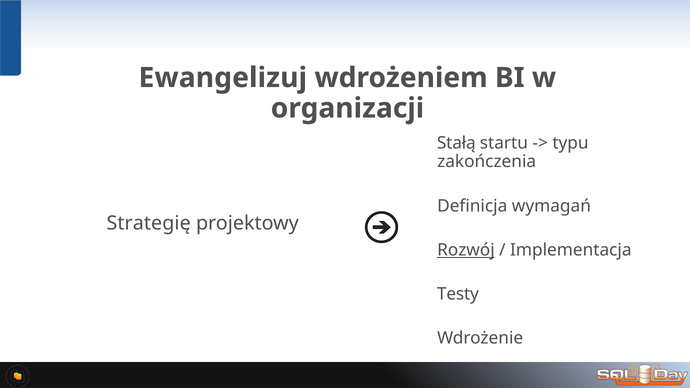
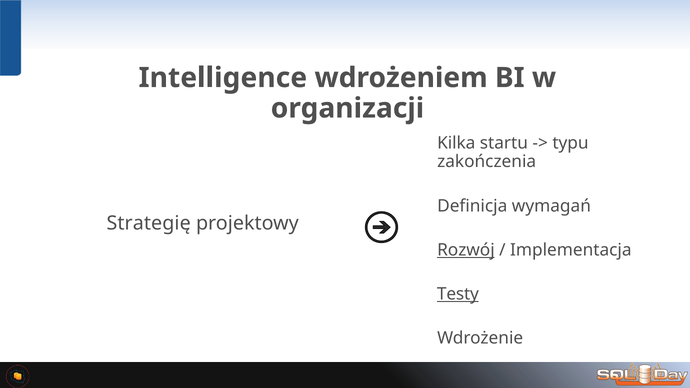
Ewangelizuj: Ewangelizuj -> Intelligence (223, 78)
Stałą: Stałą -> Kilka (456, 143)
Testy underline: none -> present (458, 294)
